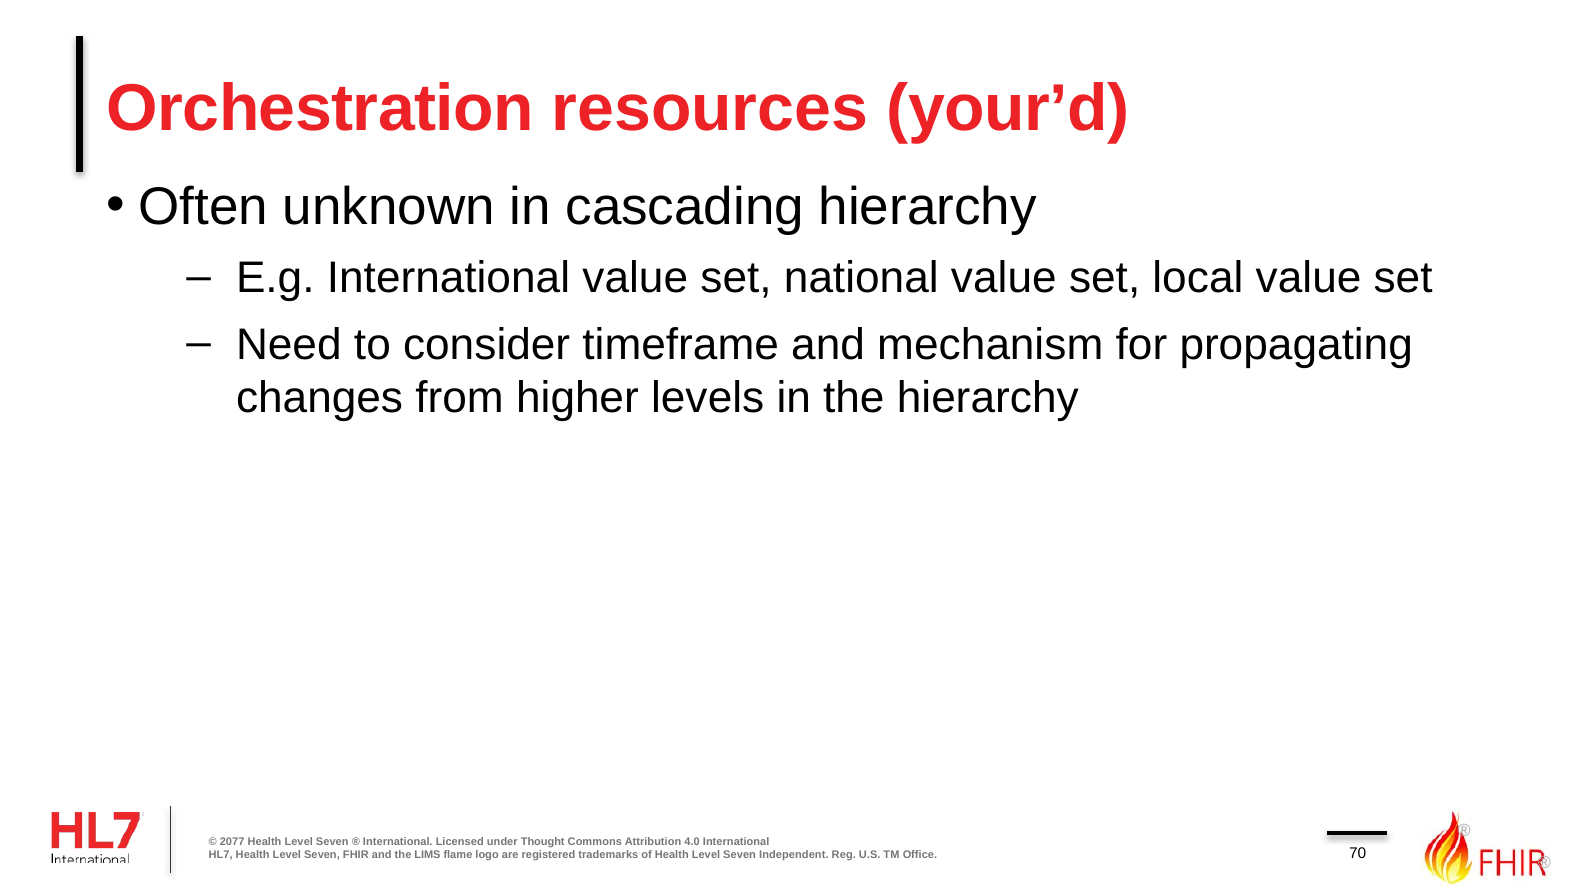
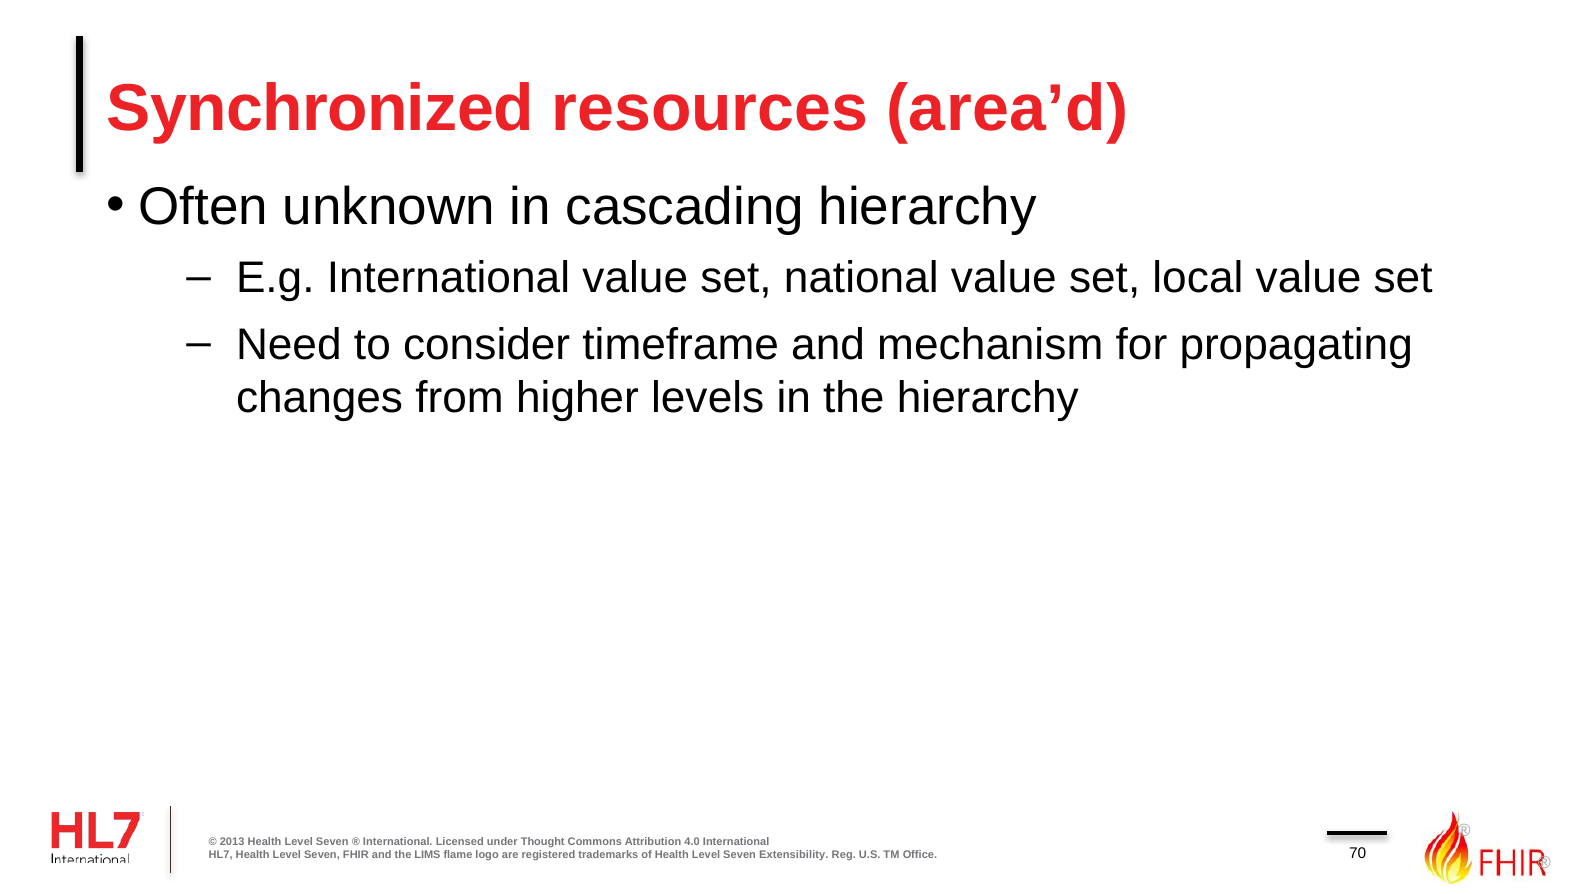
Orchestration: Orchestration -> Synchronized (320, 108)
your’d: your’d -> area’d (1008, 108)
2077: 2077 -> 2013 (232, 842)
Independent: Independent -> Extensibility (794, 855)
